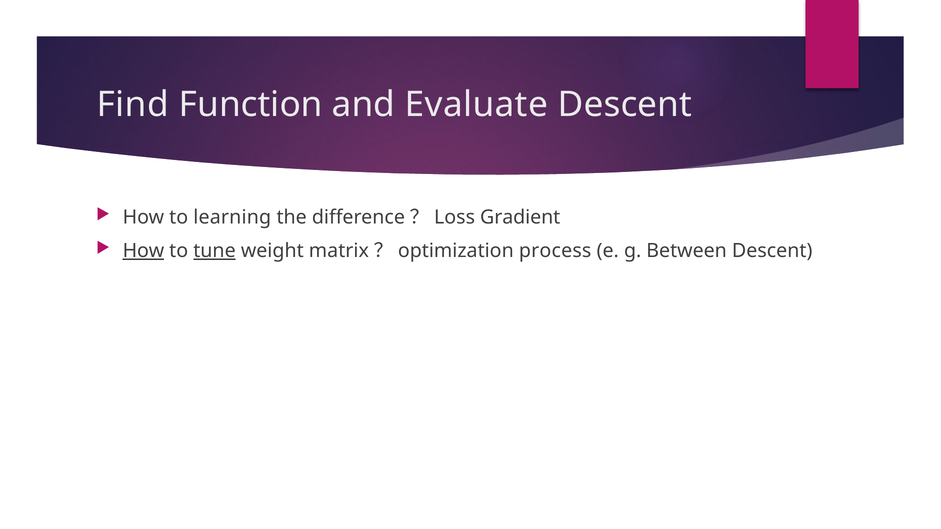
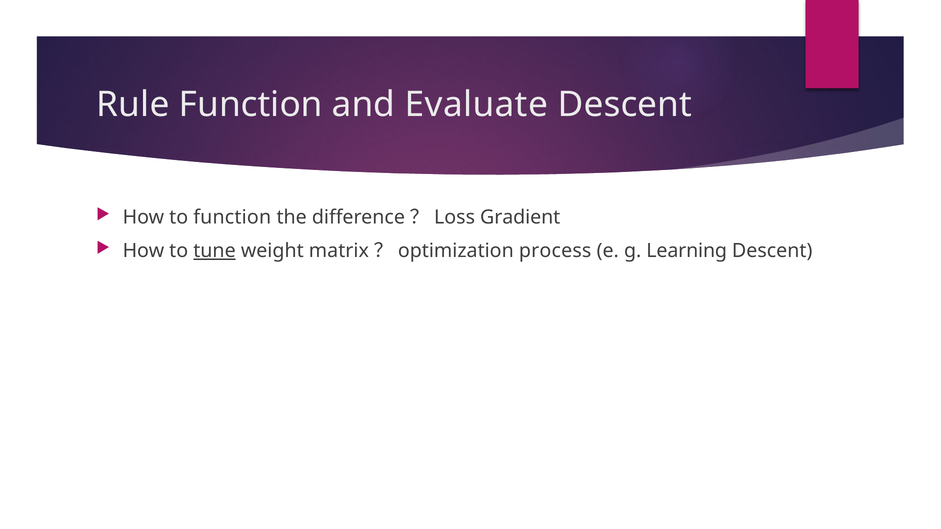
Find: Find -> Rule (133, 105)
to learning: learning -> function (232, 218)
How underline: present -> none (143, 251)
Between: Between -> Learning (687, 251)
